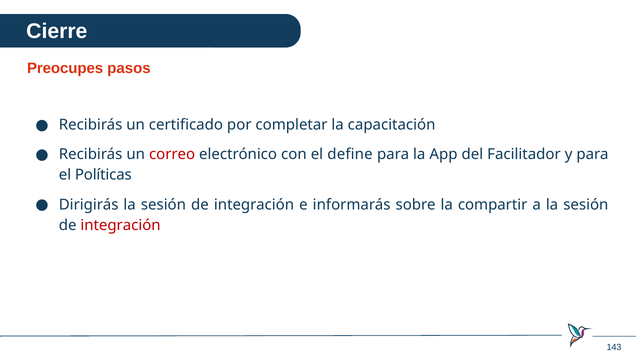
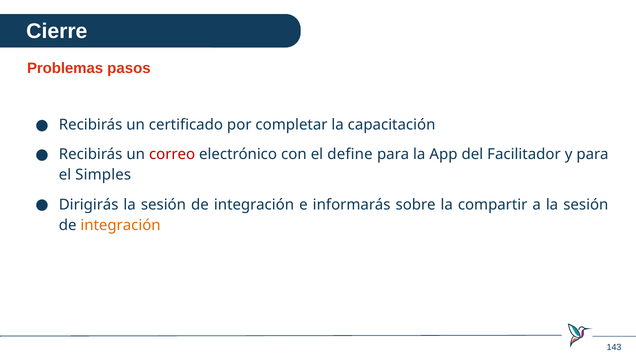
Preocupes: Preocupes -> Problemas (65, 68)
Políticas: Políticas -> Simples (103, 175)
integración colour: red -> orange (121, 225)
